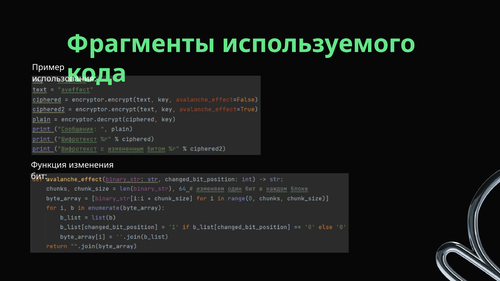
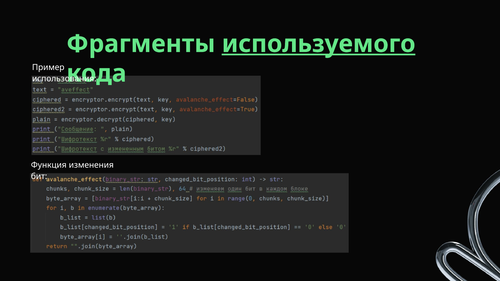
используемого underline: none -> present (319, 44)
